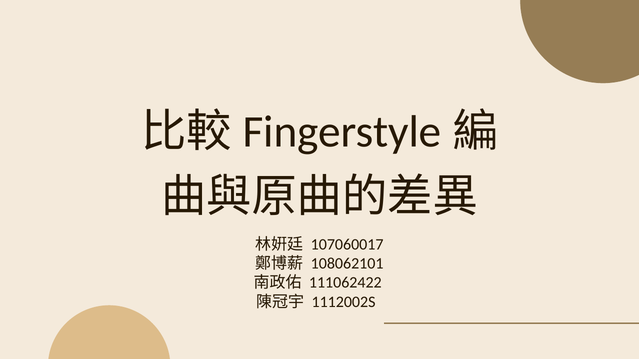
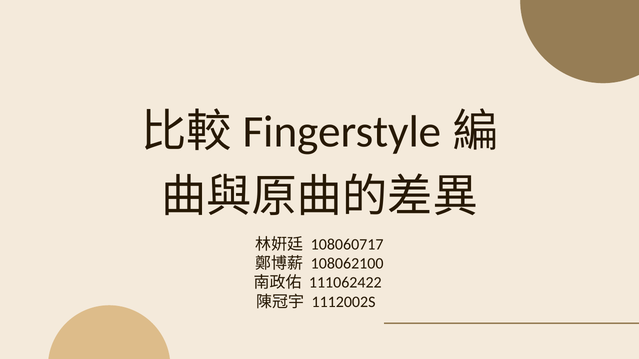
107060017: 107060017 -> 108060717 (347, 245)
108062101: 108062101 -> 108062100 (347, 264)
